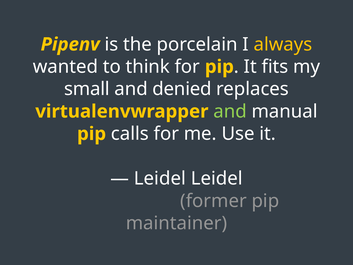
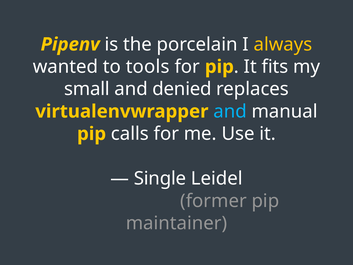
think: think -> tools (148, 67)
and colour: light green -> light blue (230, 111)
Leidel: Leidel -> Single (160, 178)
